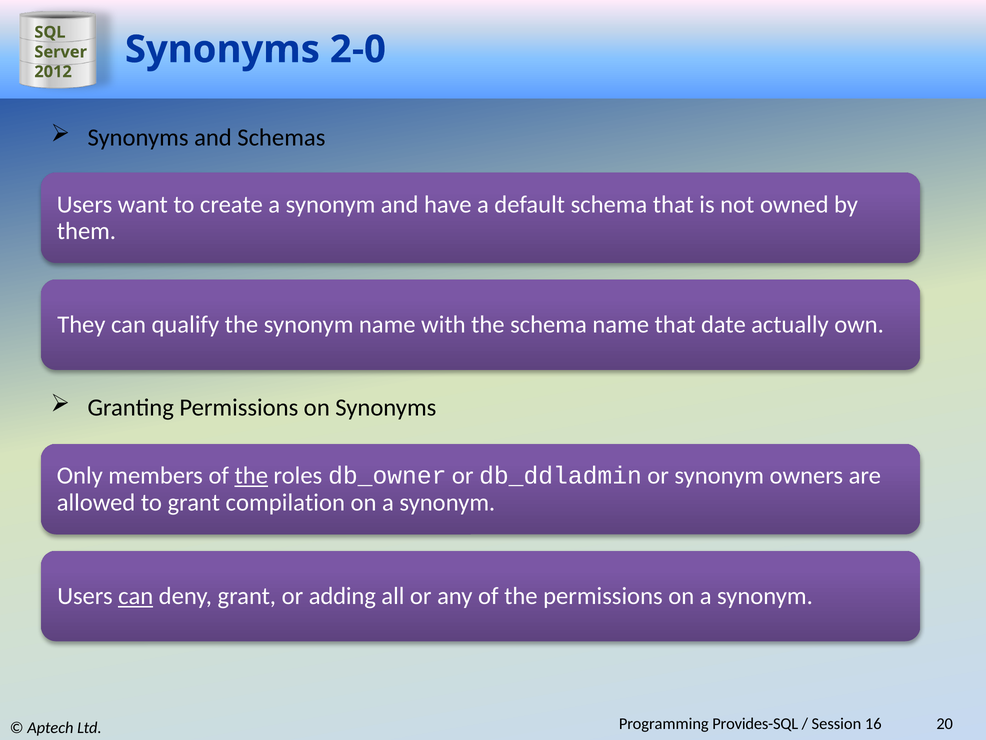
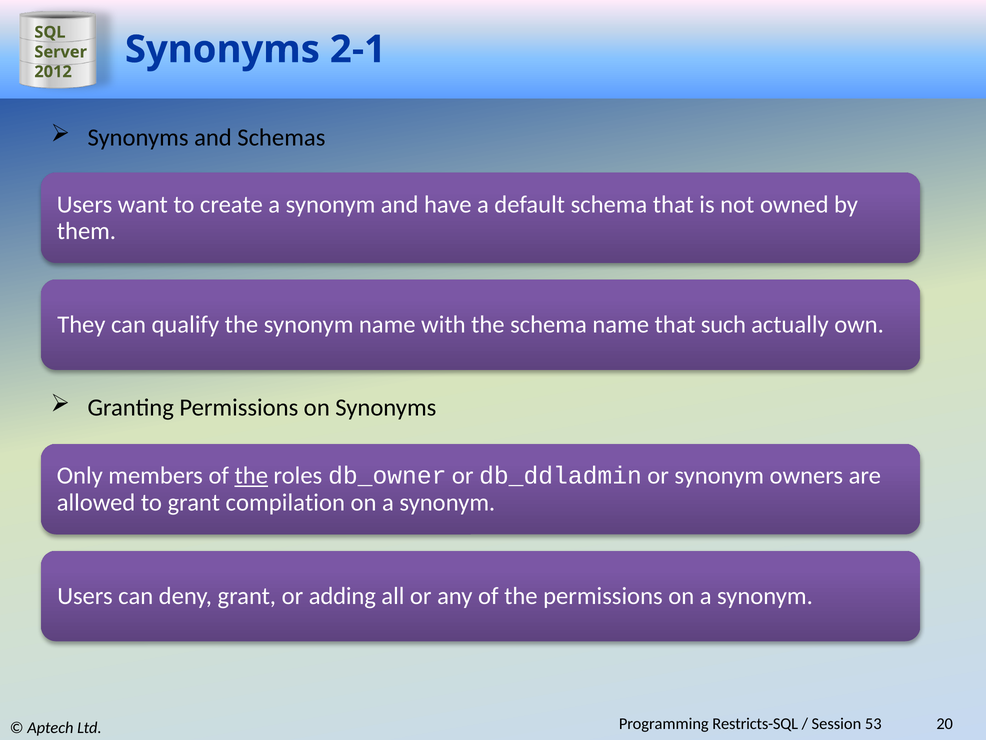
2-0: 2-0 -> 2-1 (358, 49)
date: date -> such (723, 324)
can underline: present -> none (136, 596)
Provides-SQL: Provides-SQL -> Restricts-SQL (755, 723)
16: 16 -> 53 (873, 723)
